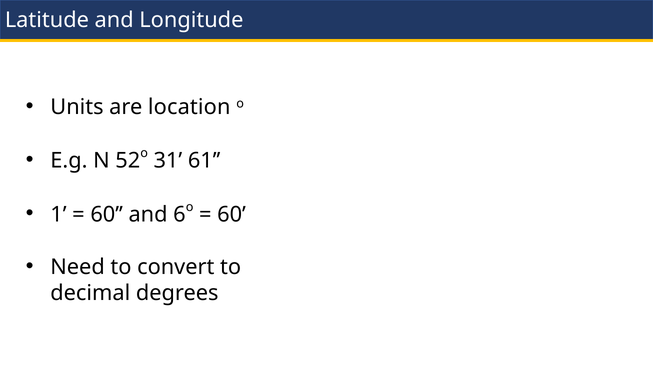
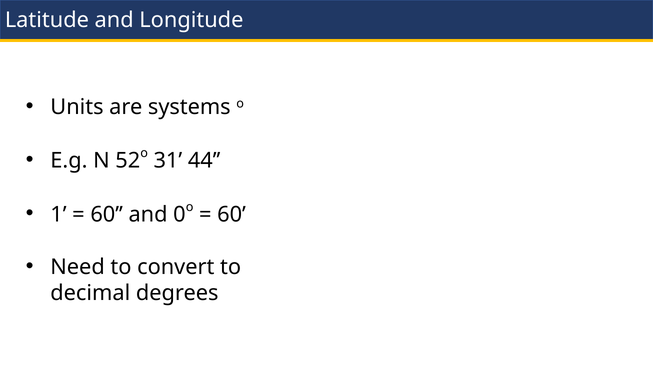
location: location -> systems (189, 107)
61: 61 -> 44 (204, 161)
6: 6 -> 0 (179, 215)
